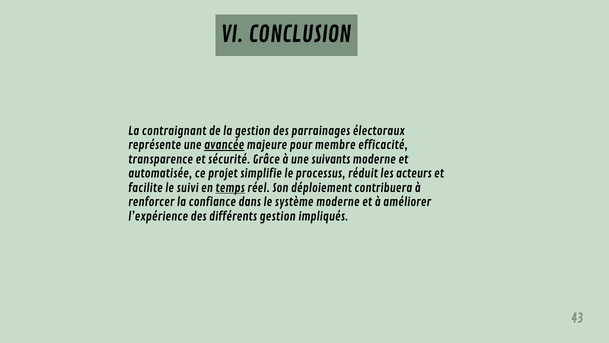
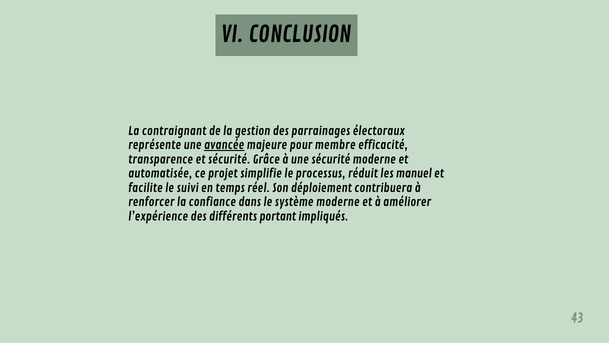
une suivants: suivants -> sécurité (331, 159)
acteurs: acteurs -> manuel (414, 174)
temps underline: present -> none (230, 188)
différents gestion: gestion -> portant (278, 216)
